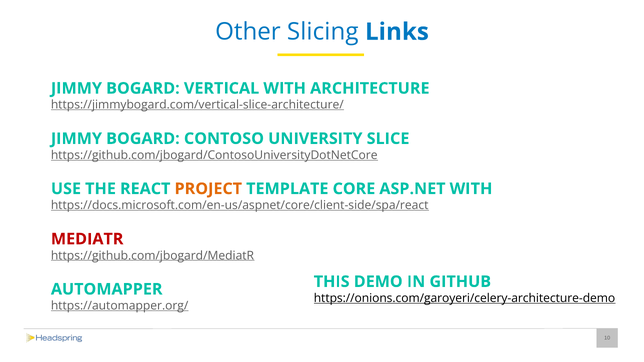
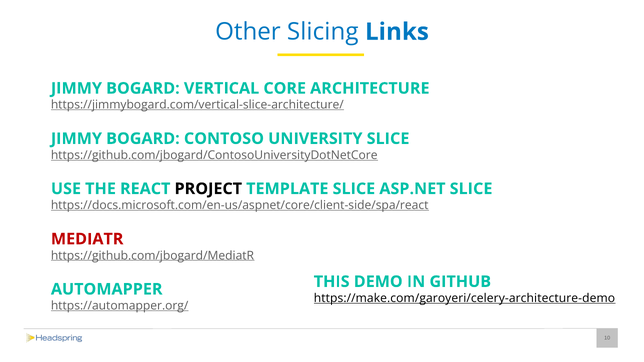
VERTICAL WITH: WITH -> CORE (285, 88)
PROJECT colour: orange -> black (208, 189)
TEMPLATE CORE: CORE -> SLICE (354, 189)
ASP.NET WITH: WITH -> SLICE (471, 189)
https://onions.com/garoyeri/celery-architecture-demo: https://onions.com/garoyeri/celery-architecture-demo -> https://make.com/garoyeri/celery-architecture-demo (464, 298)
